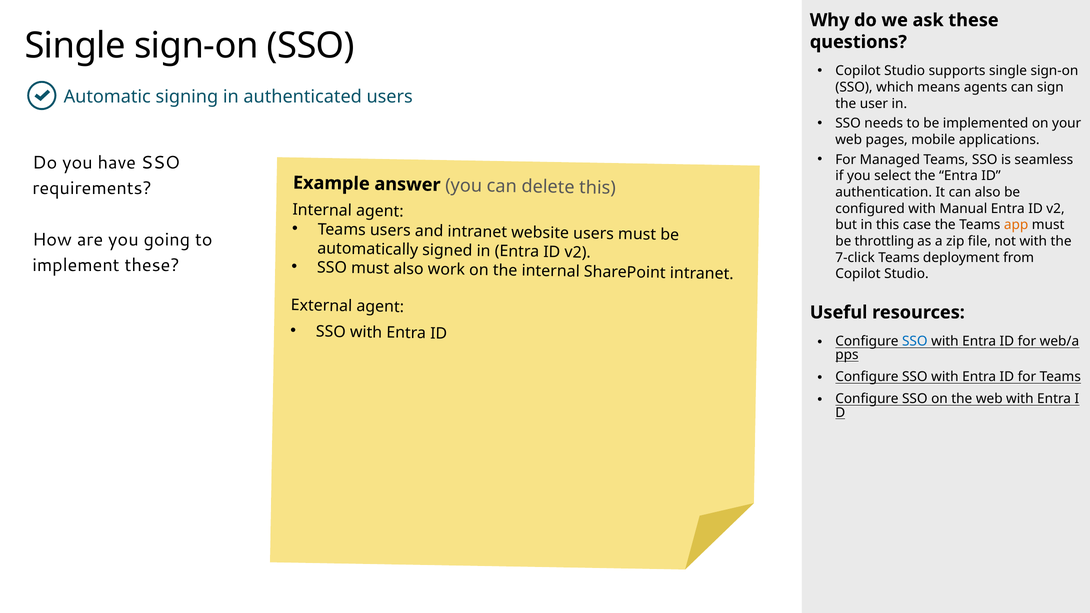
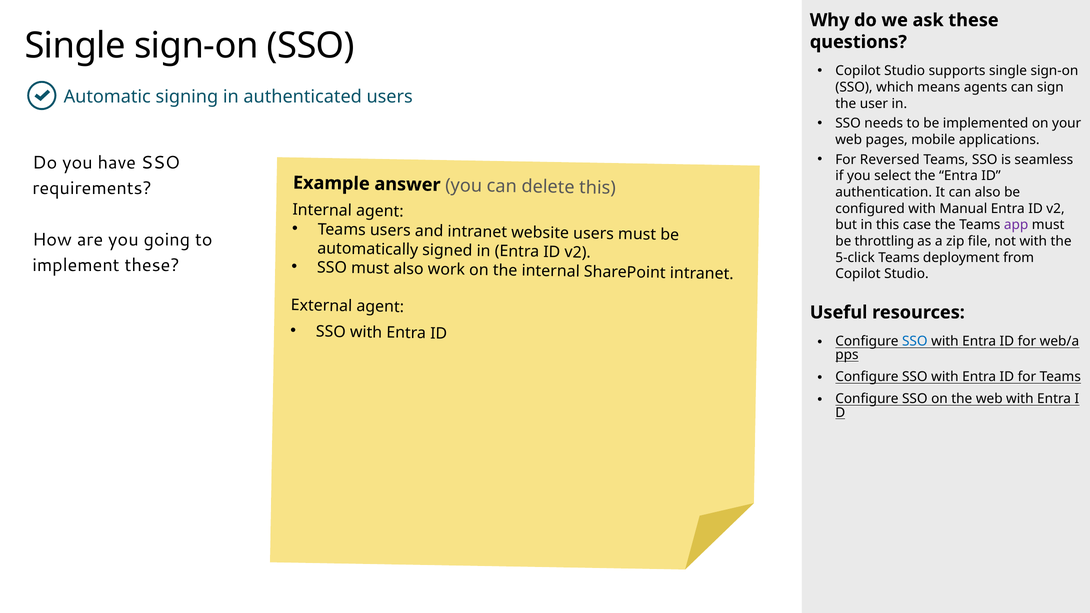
Managed: Managed -> Reversed (890, 160)
app colour: orange -> purple (1016, 225)
7-click: 7-click -> 5-click (855, 258)
